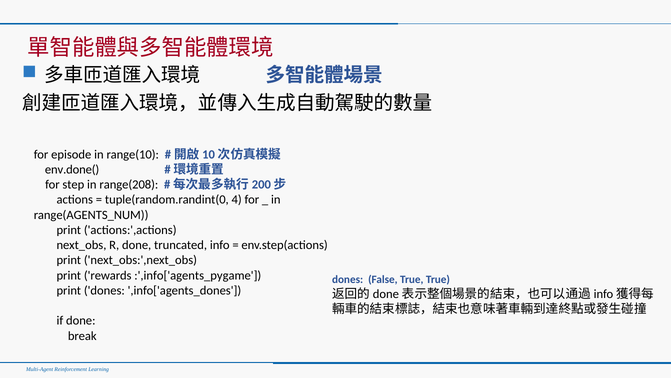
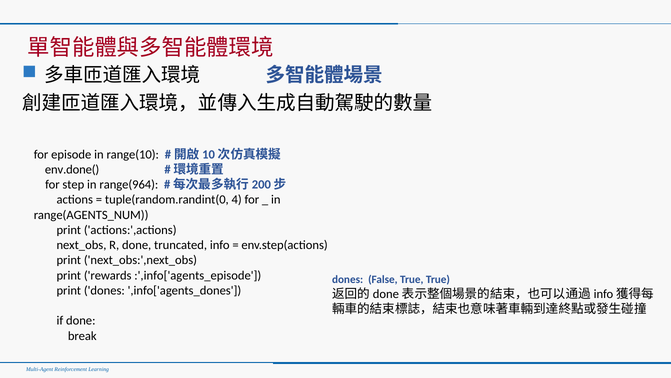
range(208: range(208 -> range(964 (129, 184)
:',info['agents_pygame: :',info['agents_pygame -> :',info['agents_episode (198, 275)
